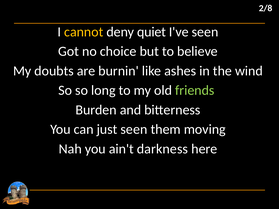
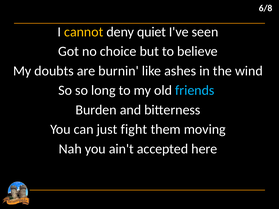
2/8: 2/8 -> 6/8 (266, 8)
friends colour: light green -> light blue (195, 90)
just seen: seen -> fight (134, 130)
darkness: darkness -> accepted (163, 149)
